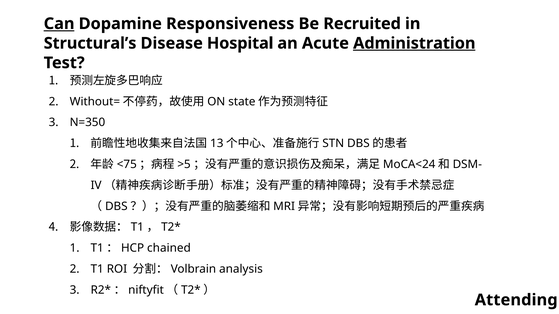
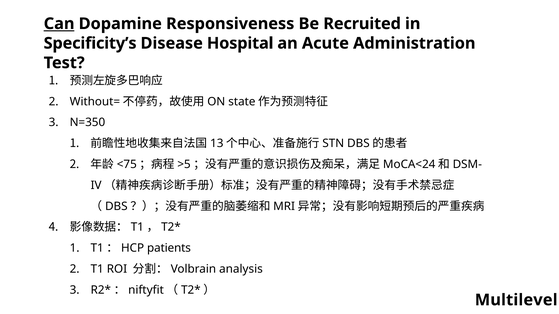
Structural’s: Structural’s -> Specificity’s (90, 43)
Administration underline: present -> none (414, 43)
chained: chained -> patients (169, 248)
Attending: Attending -> Multilevel (516, 300)
